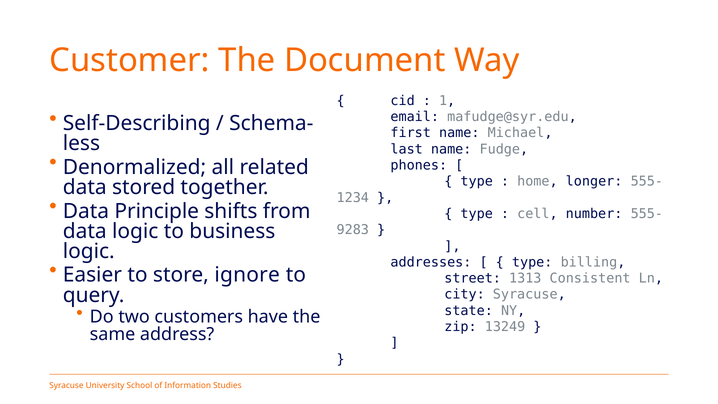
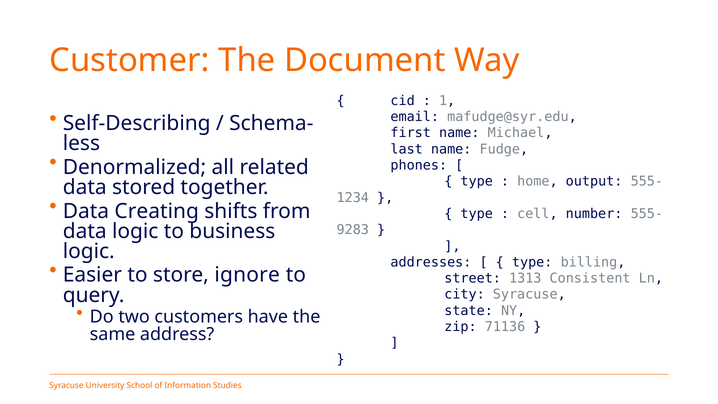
longer: longer -> output (594, 181)
Principle: Principle -> Creating (157, 211)
13249: 13249 -> 71136 (505, 327)
